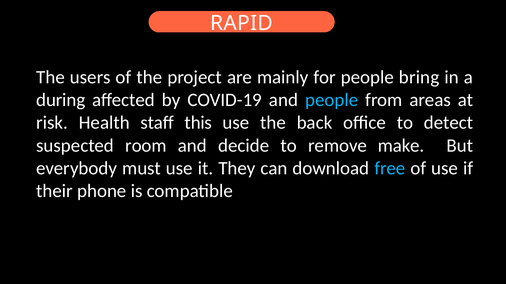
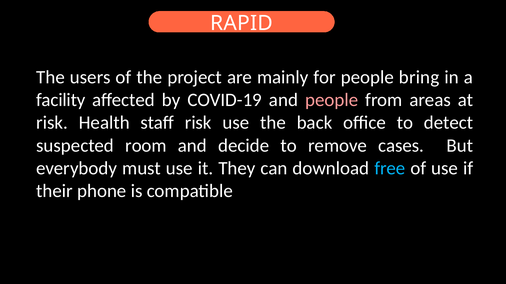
during: during -> facility (61, 100)
people colour: light blue -> pink (332, 100)
staff this: this -> risk (198, 123)
make: make -> cases (401, 146)
